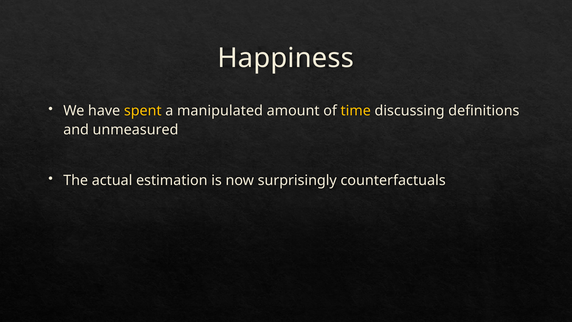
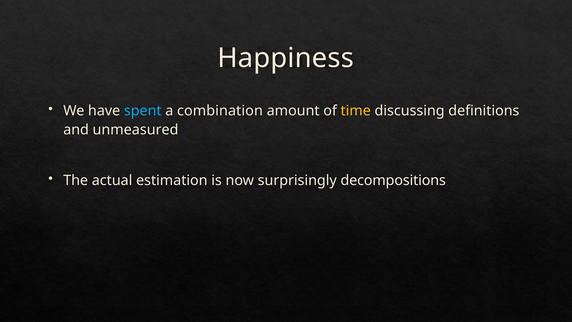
spent colour: yellow -> light blue (143, 111)
manipulated: manipulated -> combination (220, 111)
counterfactuals: counterfactuals -> decompositions (393, 180)
